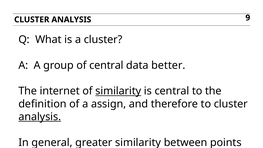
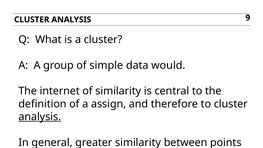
of central: central -> simple (106, 65)
data better: better -> would (168, 65)
similarity underline: present -> none (118, 91)
